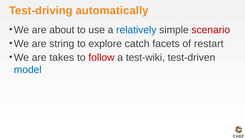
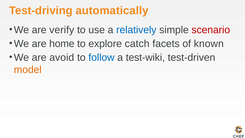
about: about -> verify (62, 30)
string: string -> home (62, 44)
restart: restart -> known (209, 44)
takes: takes -> avoid (62, 57)
follow colour: red -> blue (101, 57)
model colour: blue -> orange (28, 70)
